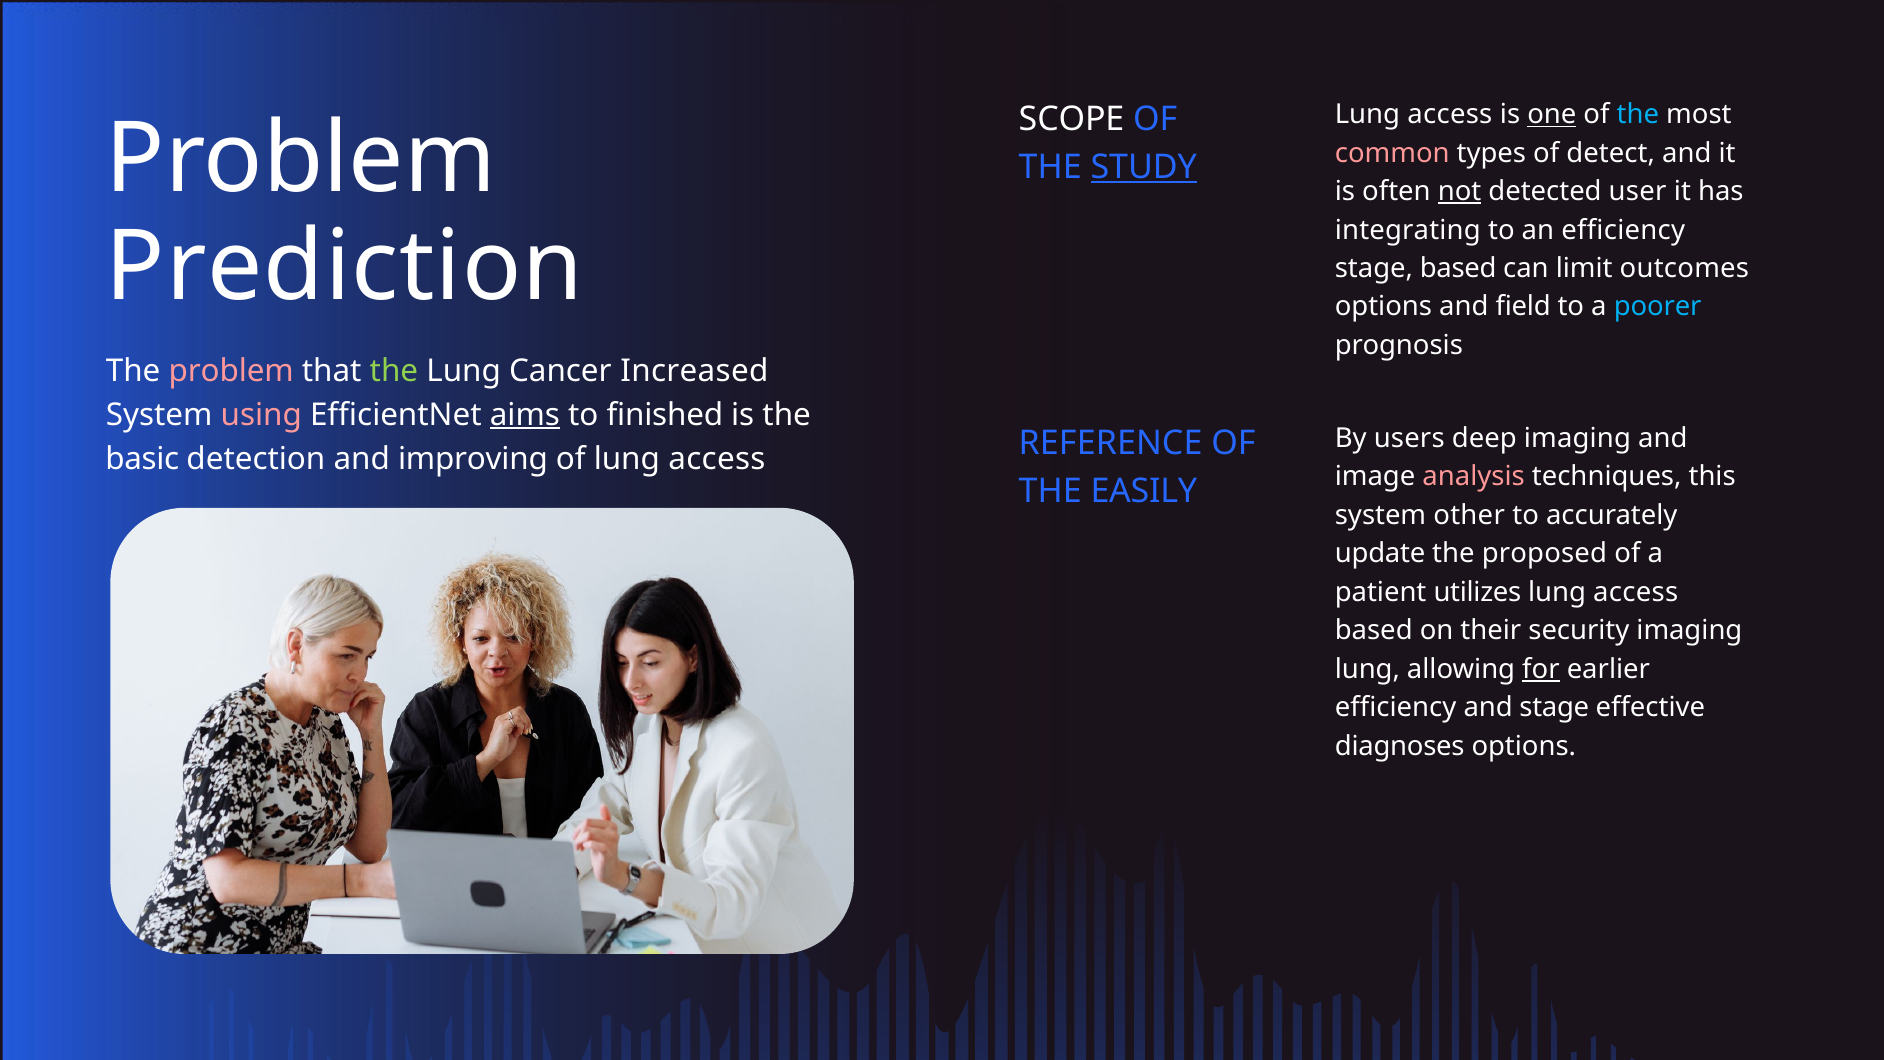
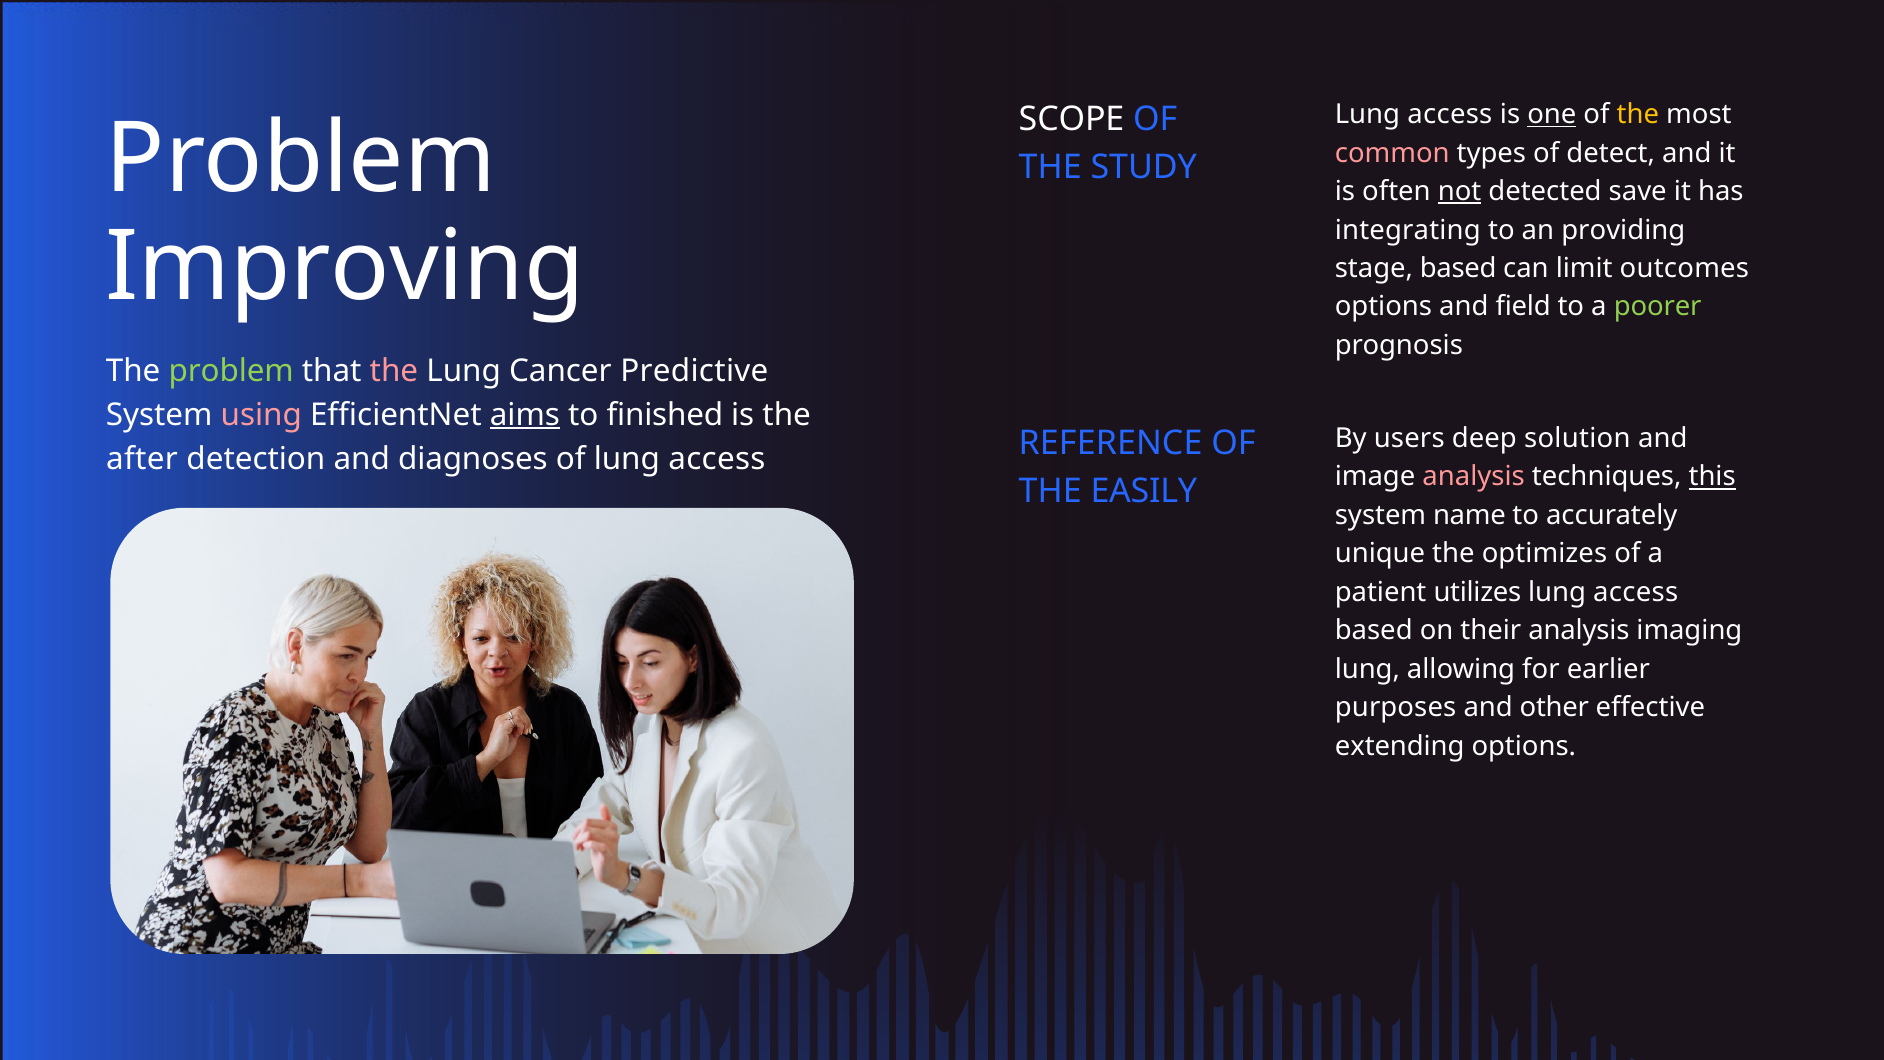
the colour: light blue -> yellow (1638, 115)
STUDY underline: present -> none (1144, 167)
user: user -> save (1638, 191)
an efficiency: efficiency -> providing (1623, 230)
Prediction: Prediction -> Improving (345, 267)
poorer colour: light blue -> light green (1658, 307)
problem colour: pink -> light green (231, 371)
the colour: light green -> pink (394, 371)
Increased: Increased -> Predictive (694, 371)
deep imaging: imaging -> solution (1577, 438)
basic: basic -> after (142, 459)
improving: improving -> diagnoses (473, 459)
this underline: none -> present (1712, 477)
other: other -> name (1469, 515)
update: update -> unique (1380, 554)
proposed: proposed -> optimizes (1544, 554)
their security: security -> analysis (1579, 631)
for underline: present -> none (1541, 669)
efficiency: efficiency -> purposes (1396, 708)
and stage: stage -> other (1554, 708)
diagnoses: diagnoses -> extending (1400, 746)
